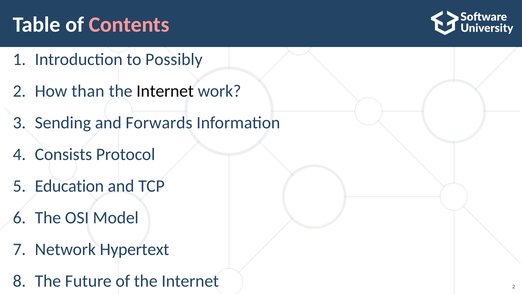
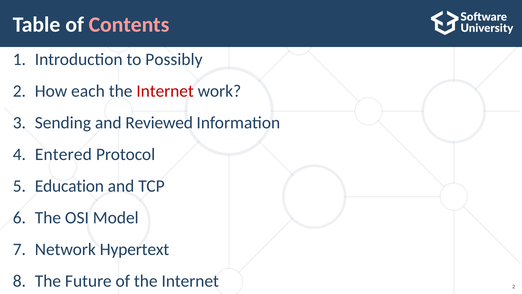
than: than -> each (88, 91)
Internet colour: black -> red (165, 91)
Forwards: Forwards -> Reviewed (159, 123)
Consists: Consists -> Entered (63, 154)
